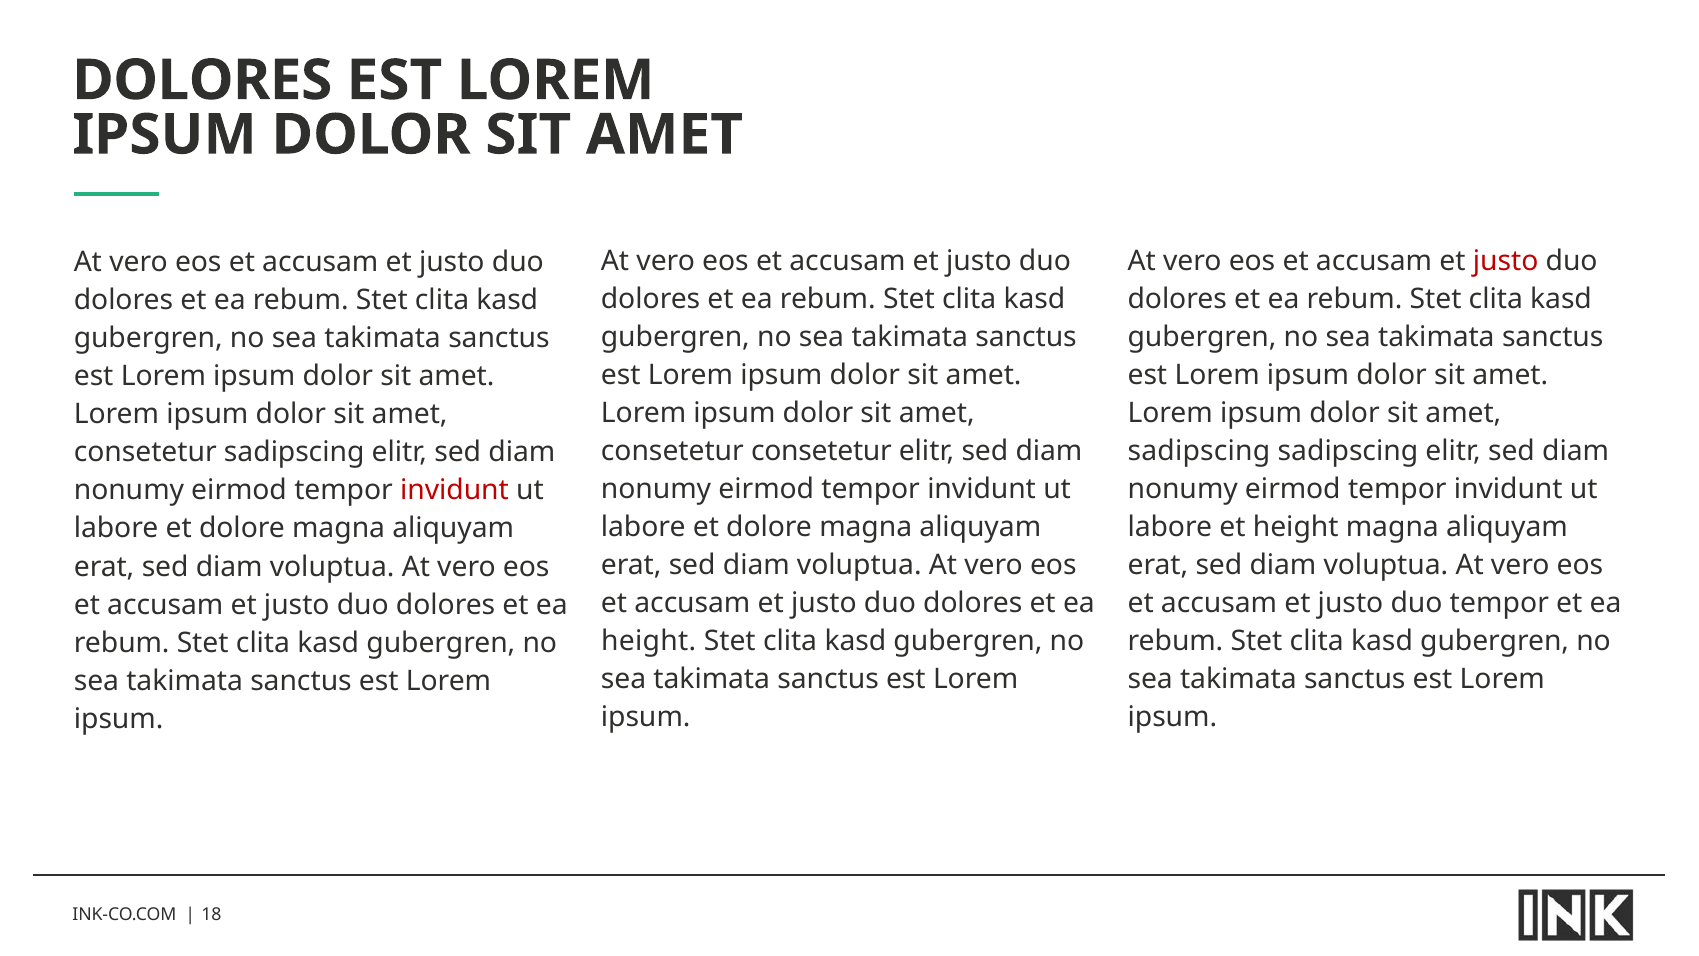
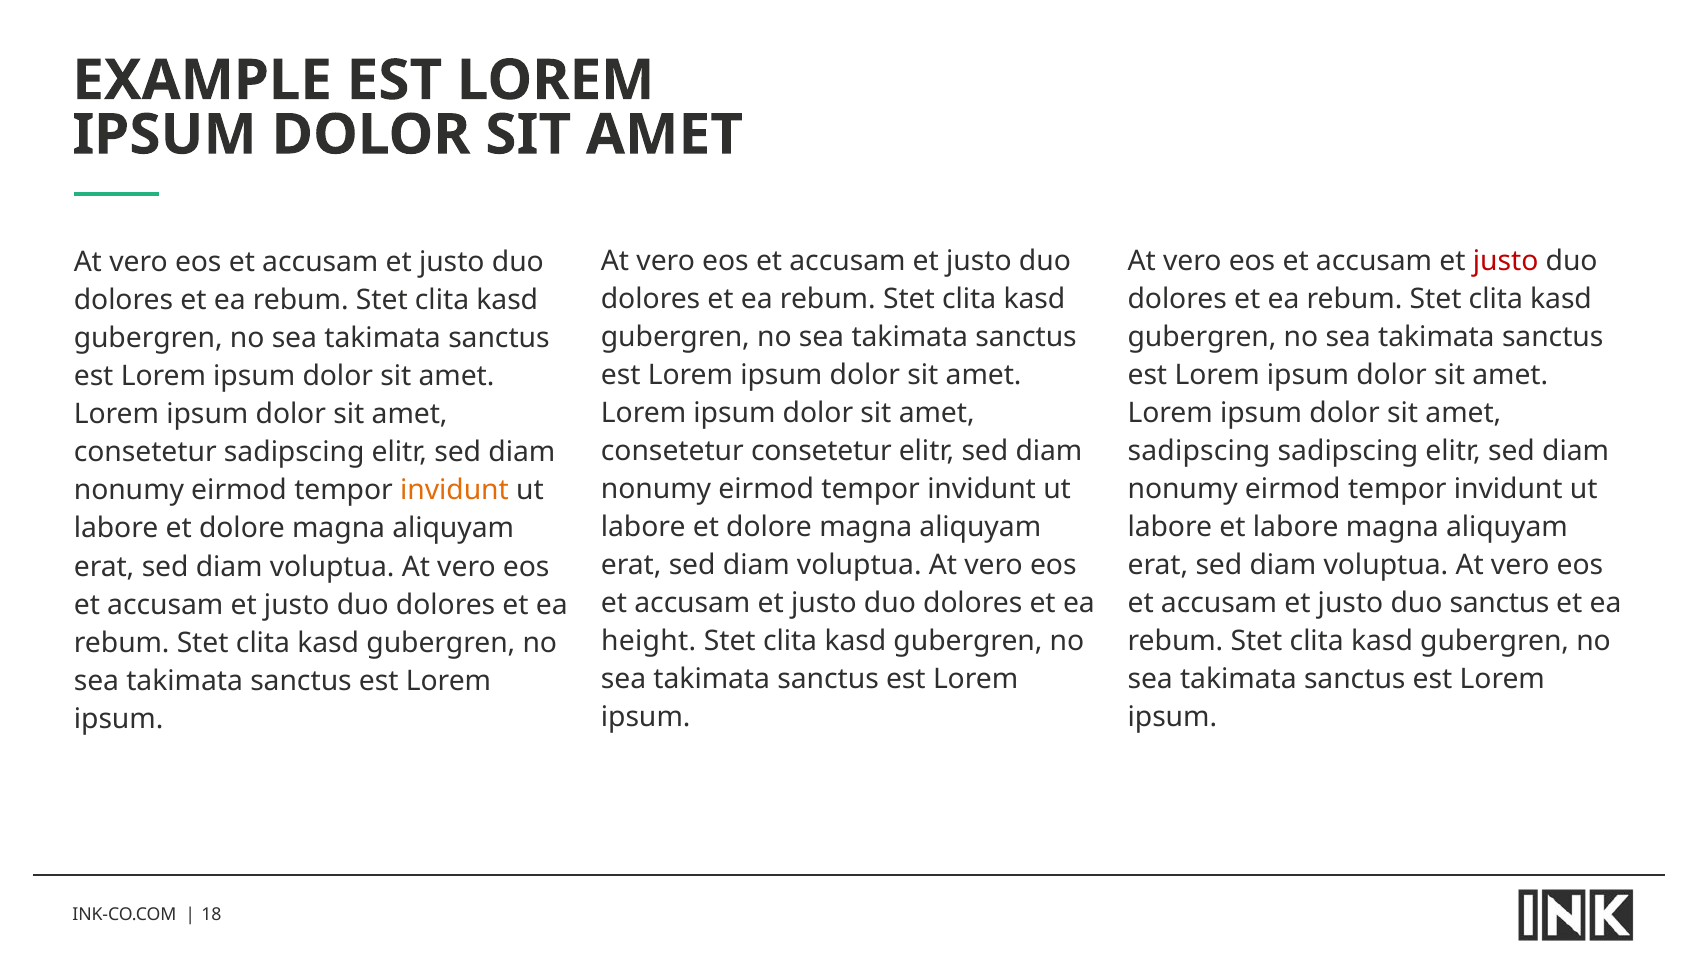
DOLORES: DOLORES -> EXAMPLE (202, 80)
invidunt colour: red -> orange (455, 490)
et height: height -> labore (1296, 527)
duo tempor: tempor -> sanctus (1500, 603)
